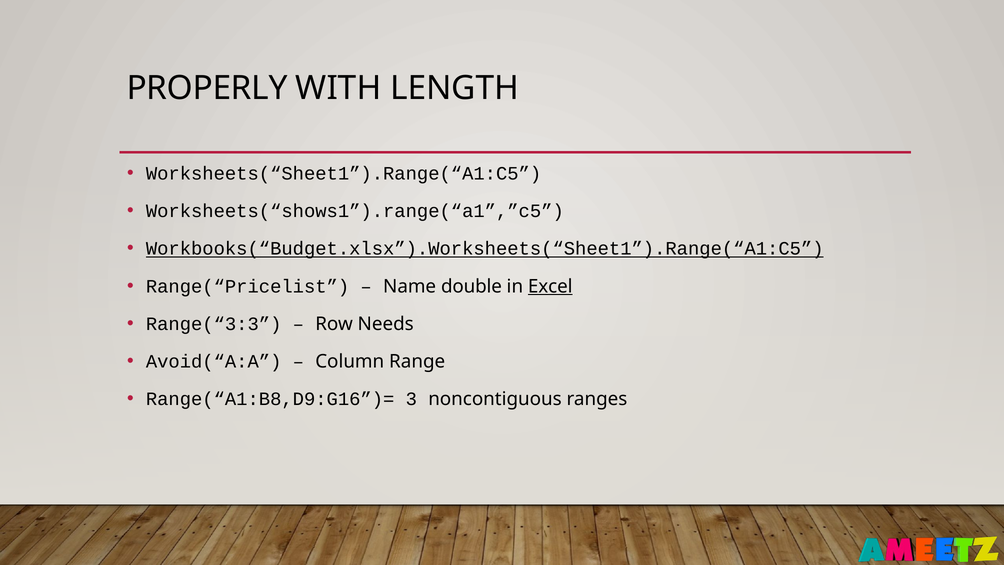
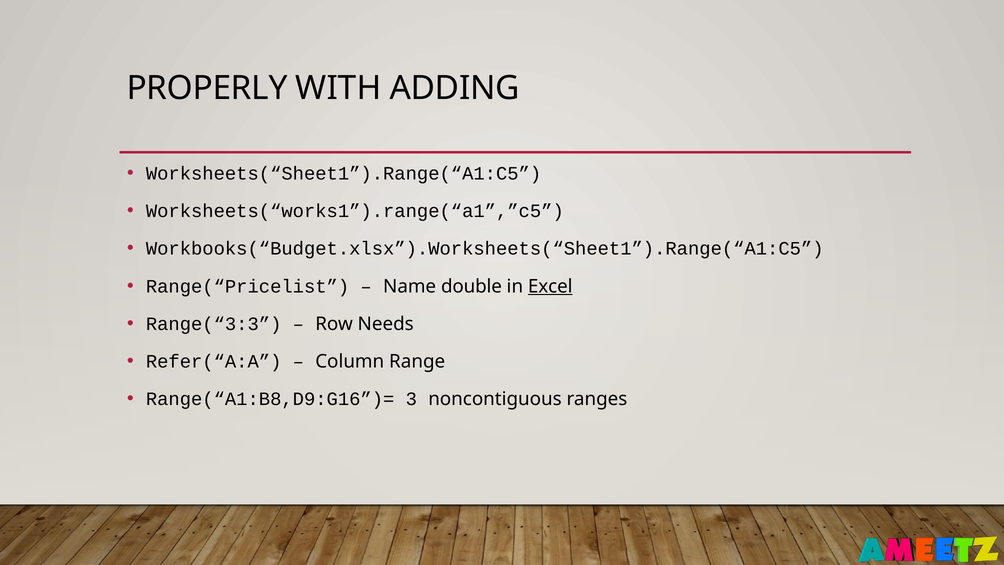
LENGTH: LENGTH -> ADDING (455, 88)
Worksheets(“shows1”).range(“a1”,”c5: Worksheets(“shows1”).range(“a1”,”c5 -> Worksheets(“works1”).range(“a1”,”c5 (355, 211)
Workbooks(“Budget.xlsx”).Worksheets(“Sheet1”).Range(“A1:C5 underline: present -> none (485, 249)
Avoid(“A:A: Avoid(“A:A -> Refer(“A:A (214, 361)
